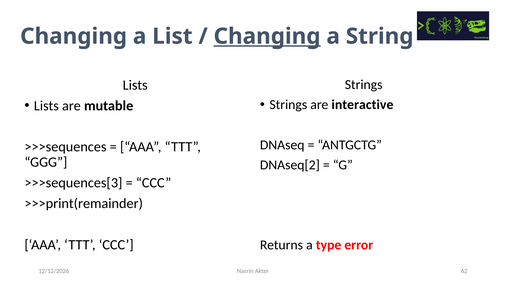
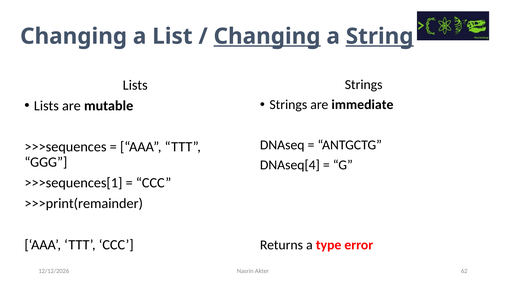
String underline: none -> present (380, 36)
interactive: interactive -> immediate (362, 105)
DNAseq[2: DNAseq[2 -> DNAseq[4 (290, 165)
>>>sequences[3: >>>sequences[3 -> >>>sequences[1 (73, 183)
